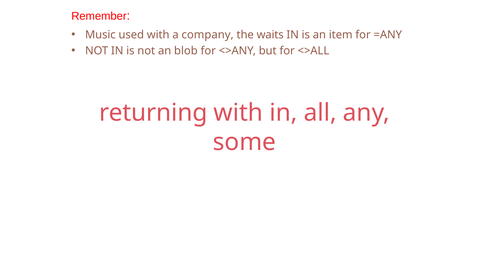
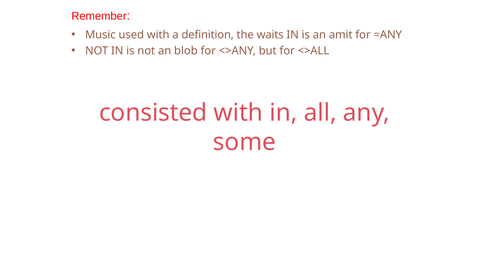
company: company -> definition (208, 35)
item: item -> amit (341, 35)
returning: returning -> consisted (153, 113)
